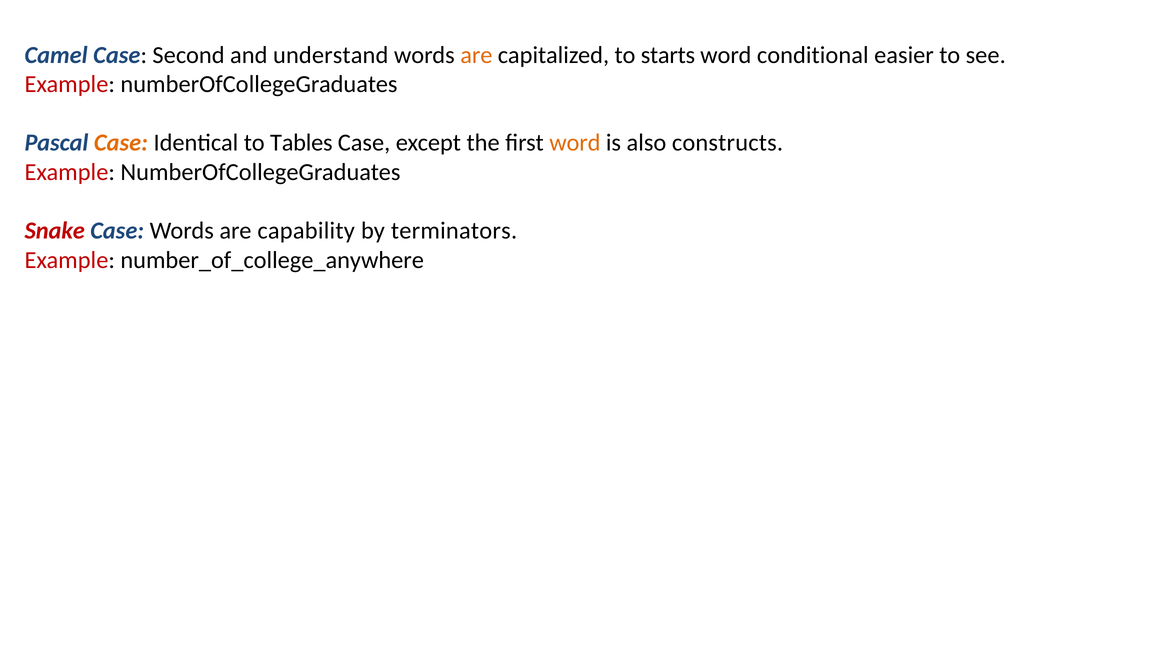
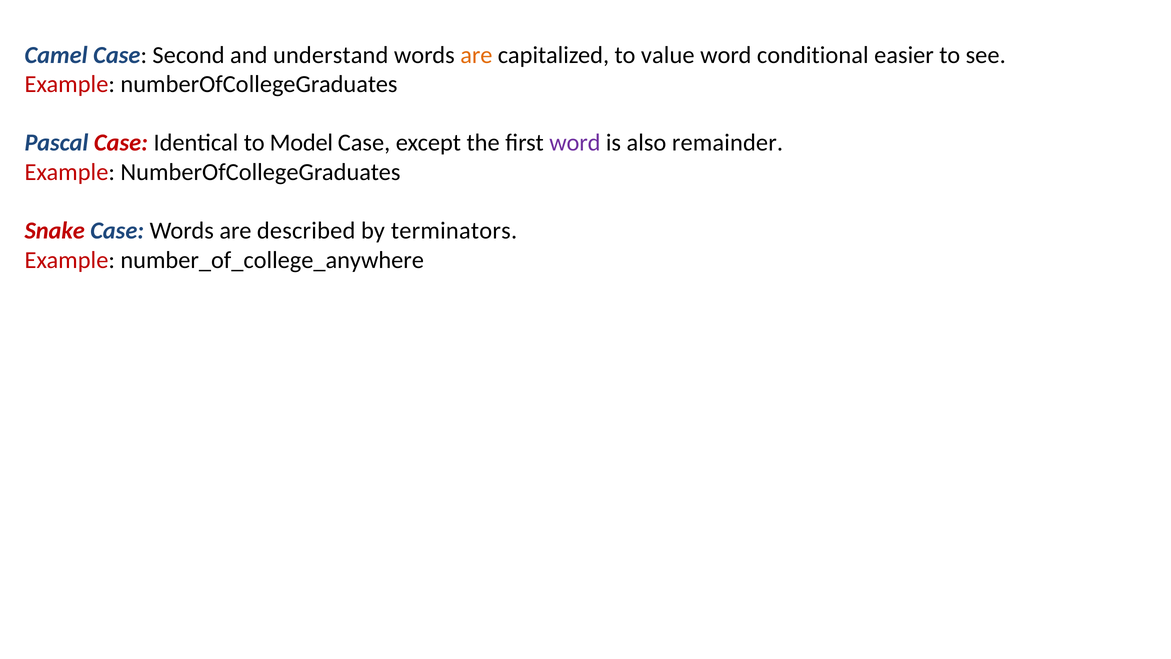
starts: starts -> value (668, 55)
Case colour: orange -> red (121, 143)
Tables: Tables -> Model (301, 143)
word colour: orange -> purple (575, 143)
constructs: constructs -> remainder (727, 143)
capability: capability -> described (306, 231)
